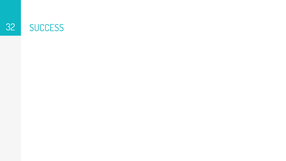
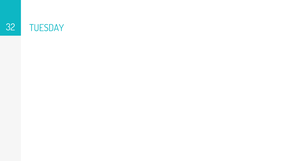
SUCCESS: SUCCESS -> TUESDAY (47, 28)
